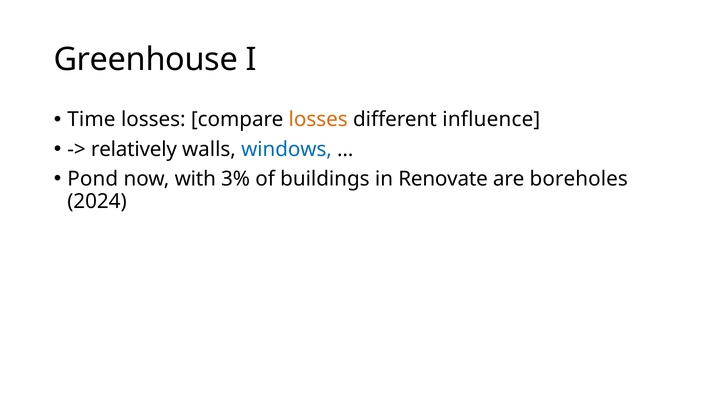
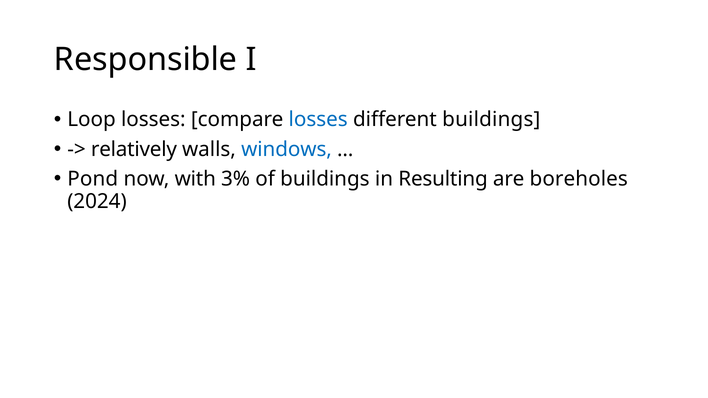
Greenhouse: Greenhouse -> Responsible (146, 59)
Time: Time -> Loop (91, 120)
losses colour: orange -> blue (318, 120)
different influence: influence -> buildings (491, 120)
Renovate: Renovate -> Resulting (443, 179)
